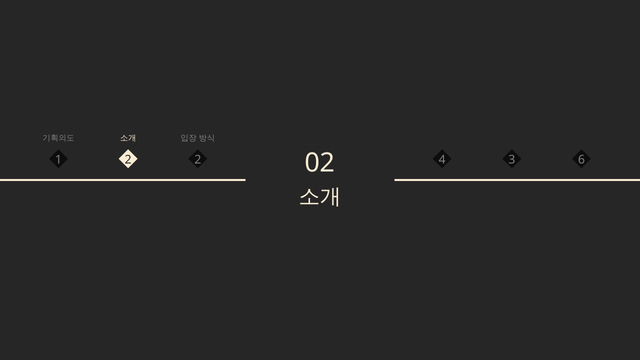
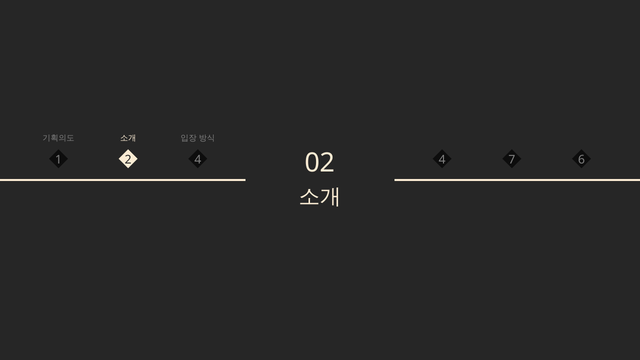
2 2: 2 -> 4 (198, 160)
3: 3 -> 7 (512, 160)
